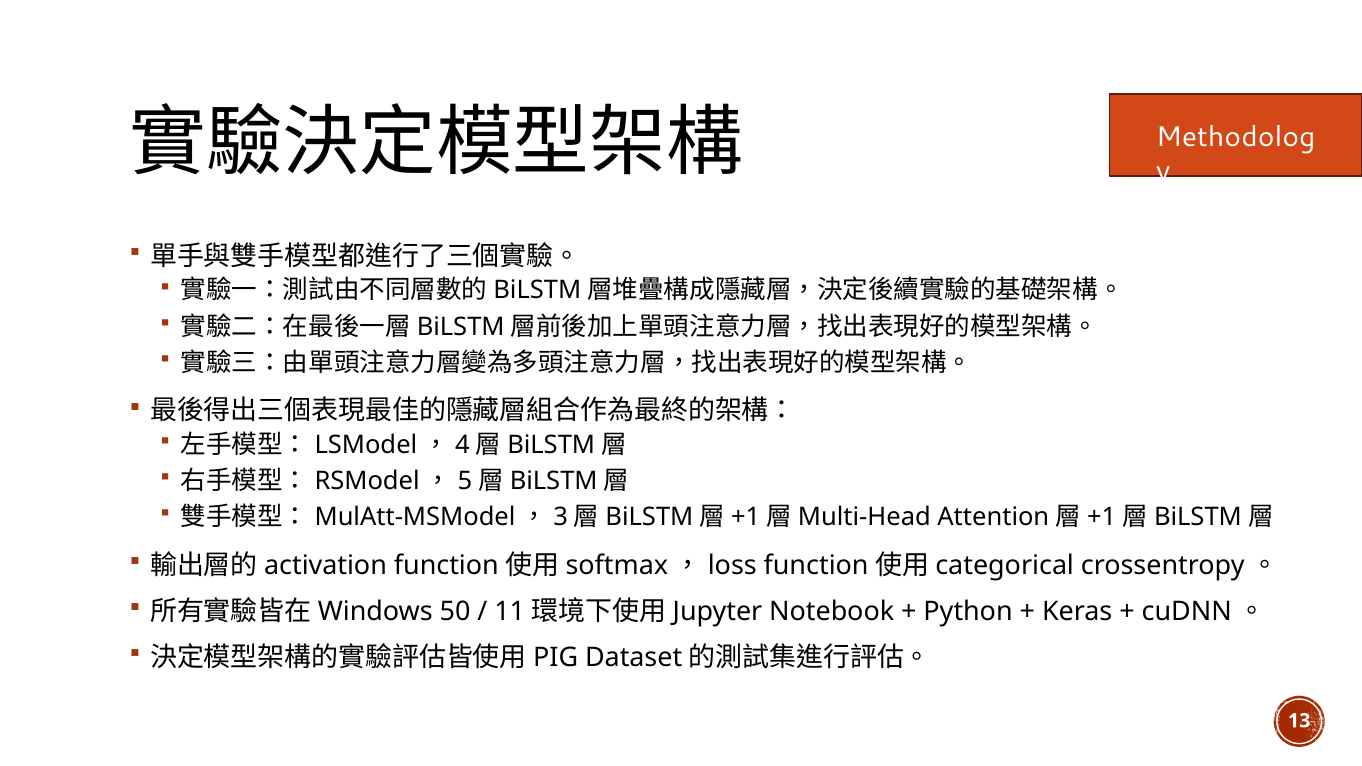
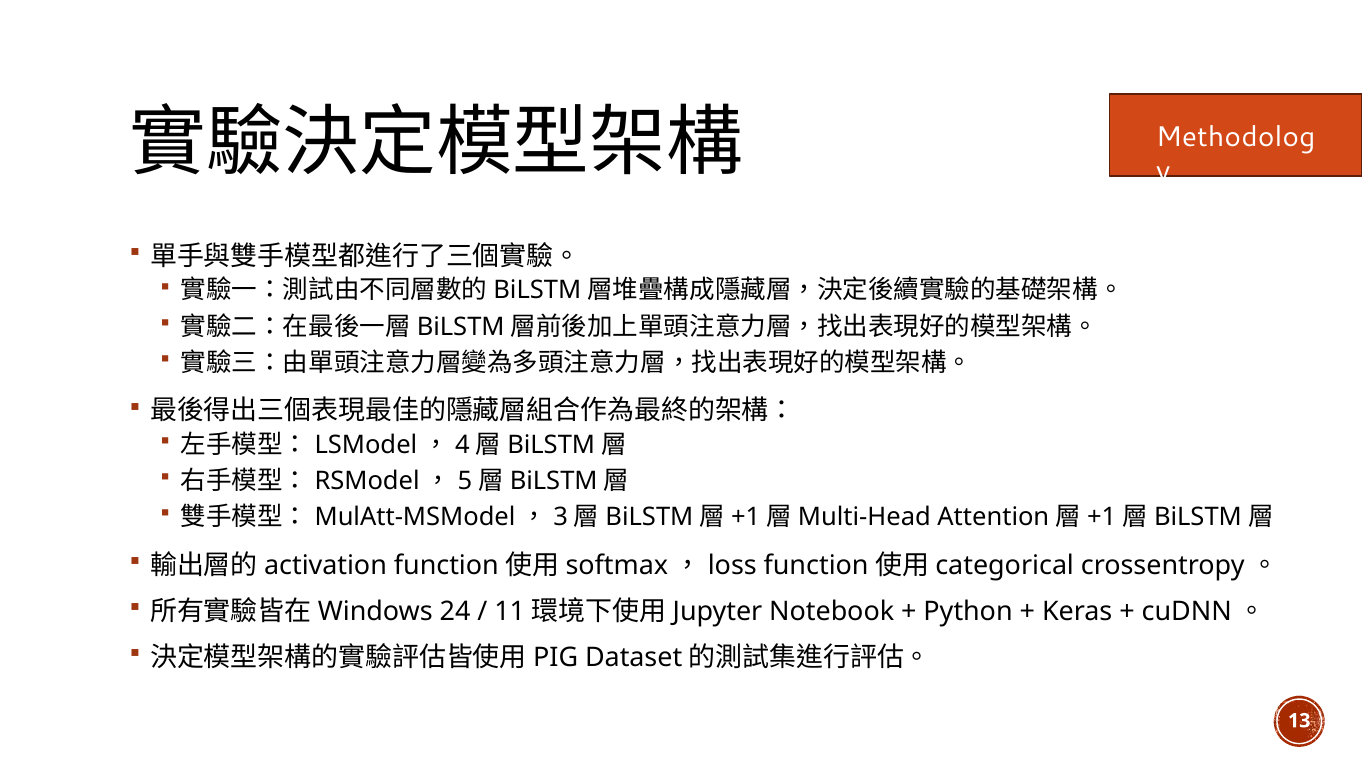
50: 50 -> 24 (455, 612)
